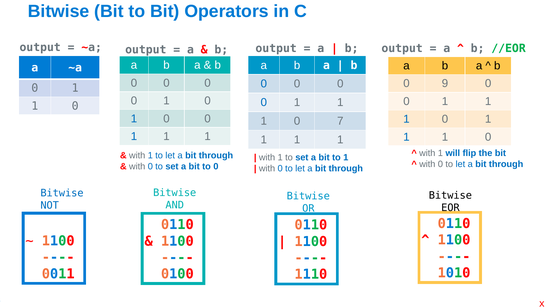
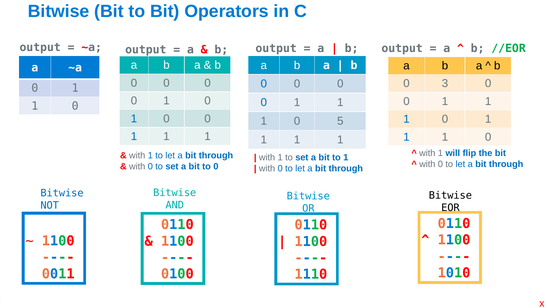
9: 9 -> 3 (445, 83)
7: 7 -> 5 (340, 121)
